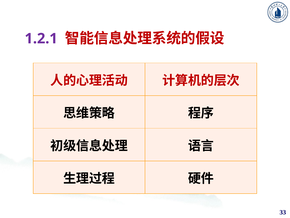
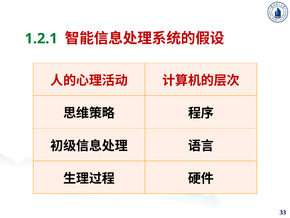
1.2.1 colour: purple -> green (41, 38)
